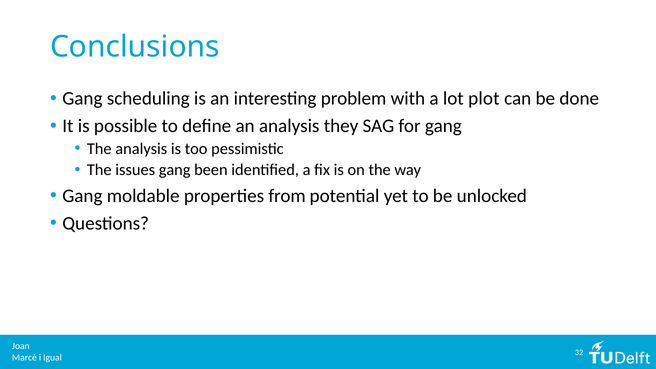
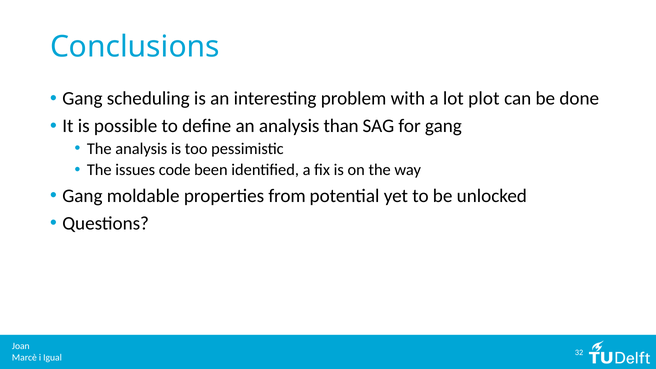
they: they -> than (341, 126)
issues gang: gang -> code (175, 170)
